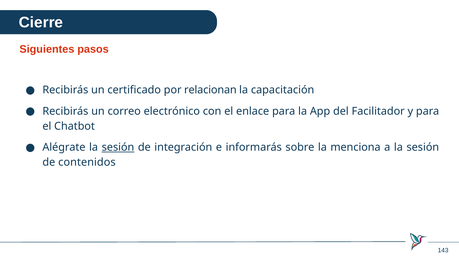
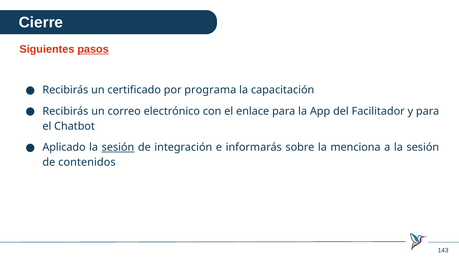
pasos underline: none -> present (93, 49)
relacionan: relacionan -> programa (210, 90)
Alégrate: Alégrate -> Aplicado (64, 148)
